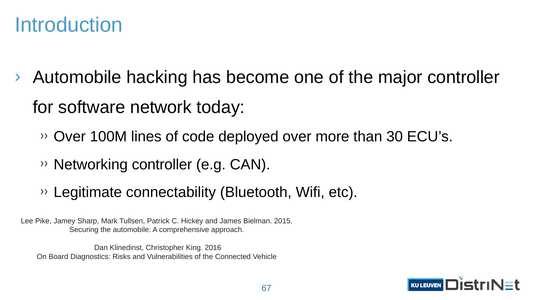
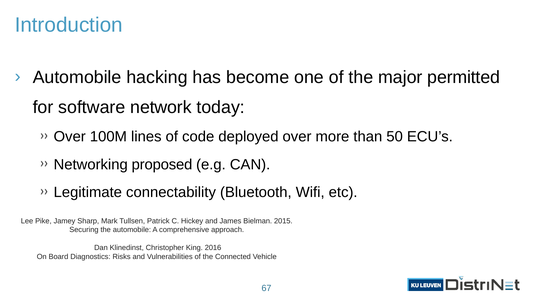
major controller: controller -> permitted (464, 77)
30: 30 -> 50 (395, 137)
Networking controller: controller -> proposed (162, 164)
